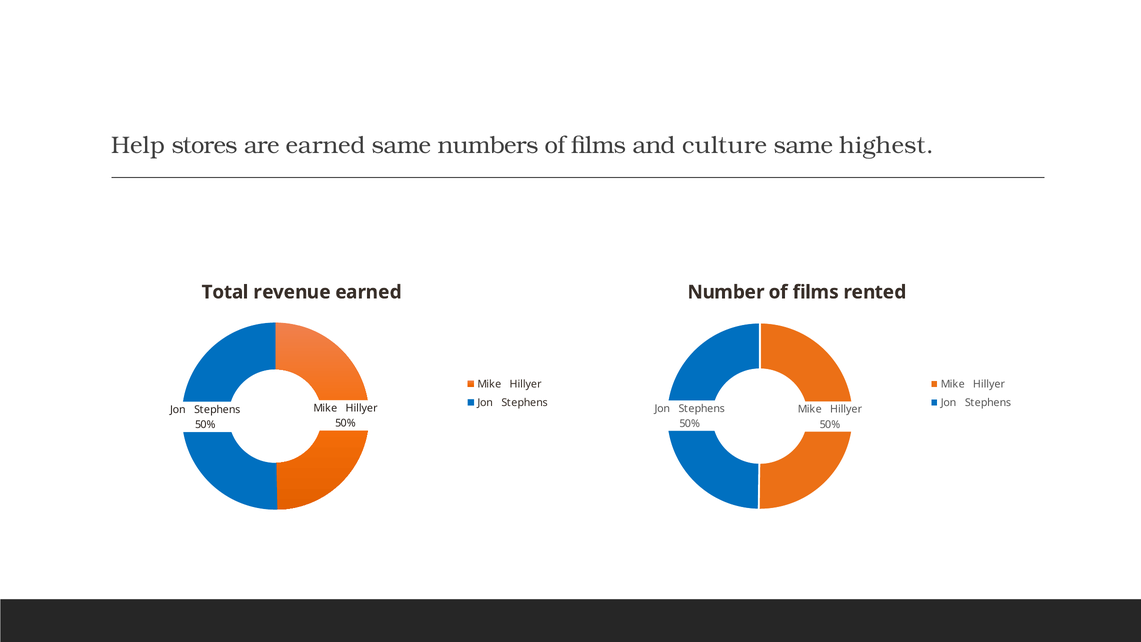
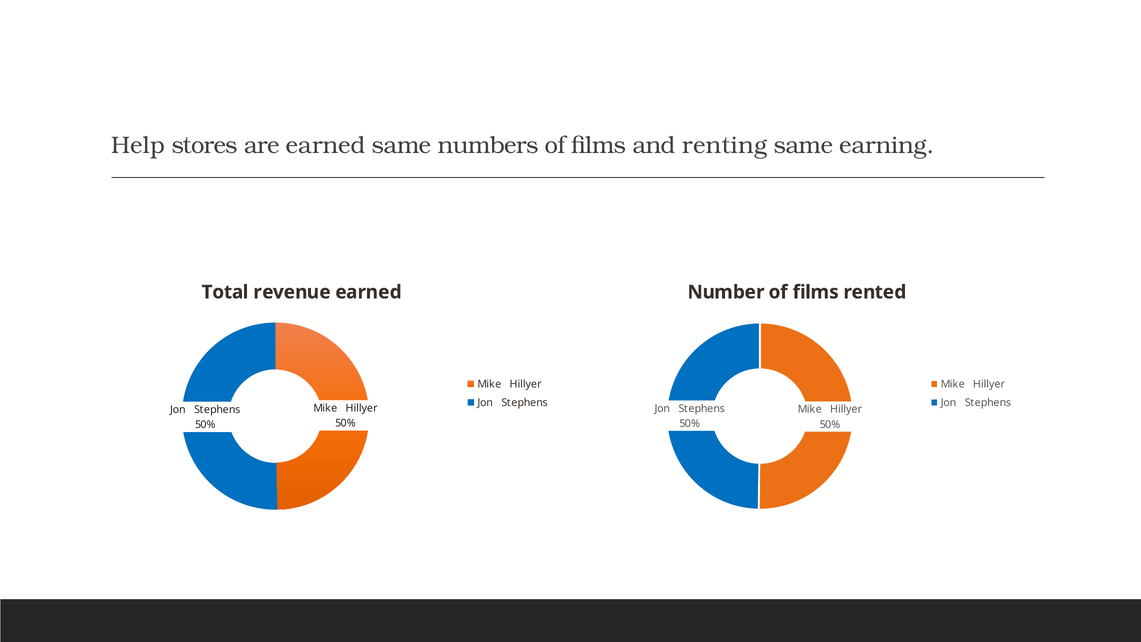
culture: culture -> renting (725, 145)
highest: highest -> earning (887, 145)
